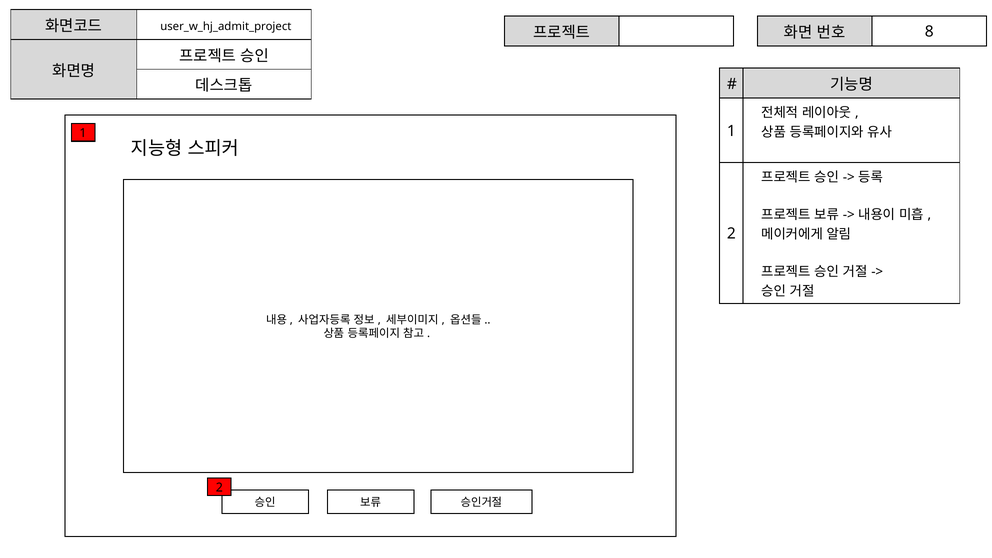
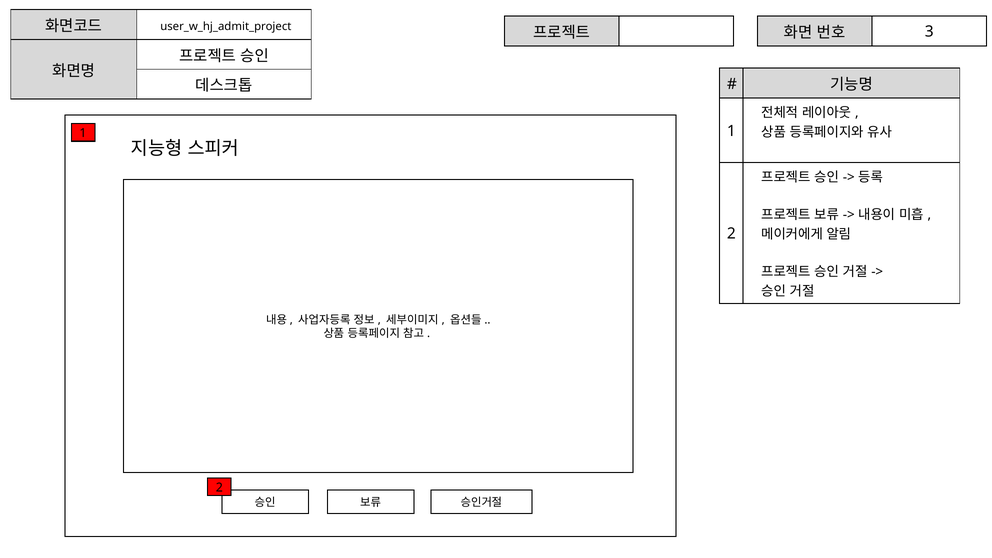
8: 8 -> 3 (929, 32)
